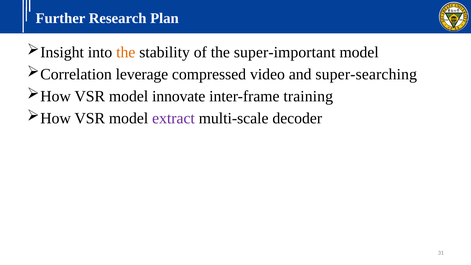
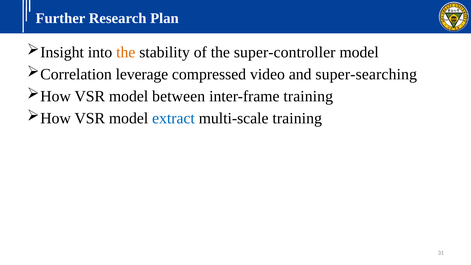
super-important: super-important -> super-controller (285, 52)
innovate: innovate -> between (179, 96)
extract colour: purple -> blue (173, 118)
multi-scale decoder: decoder -> training (297, 118)
